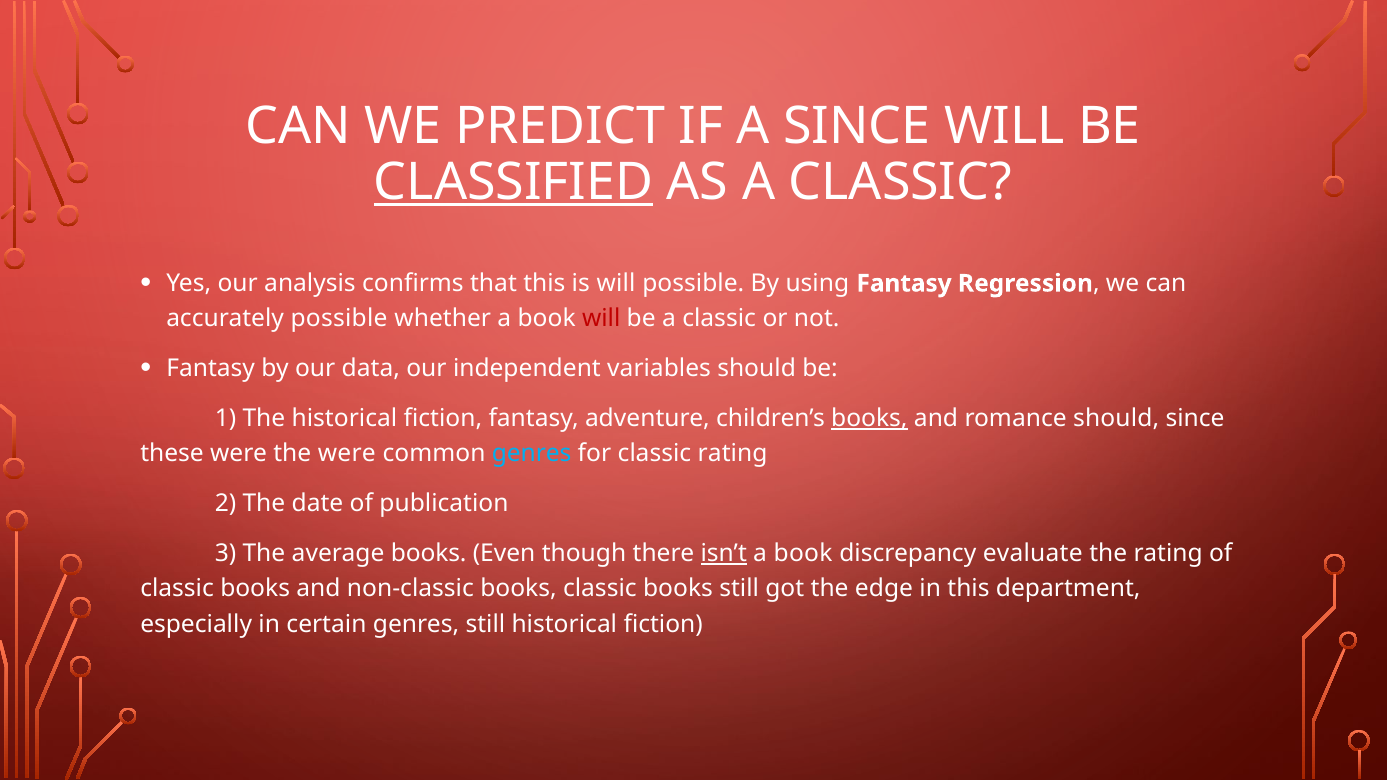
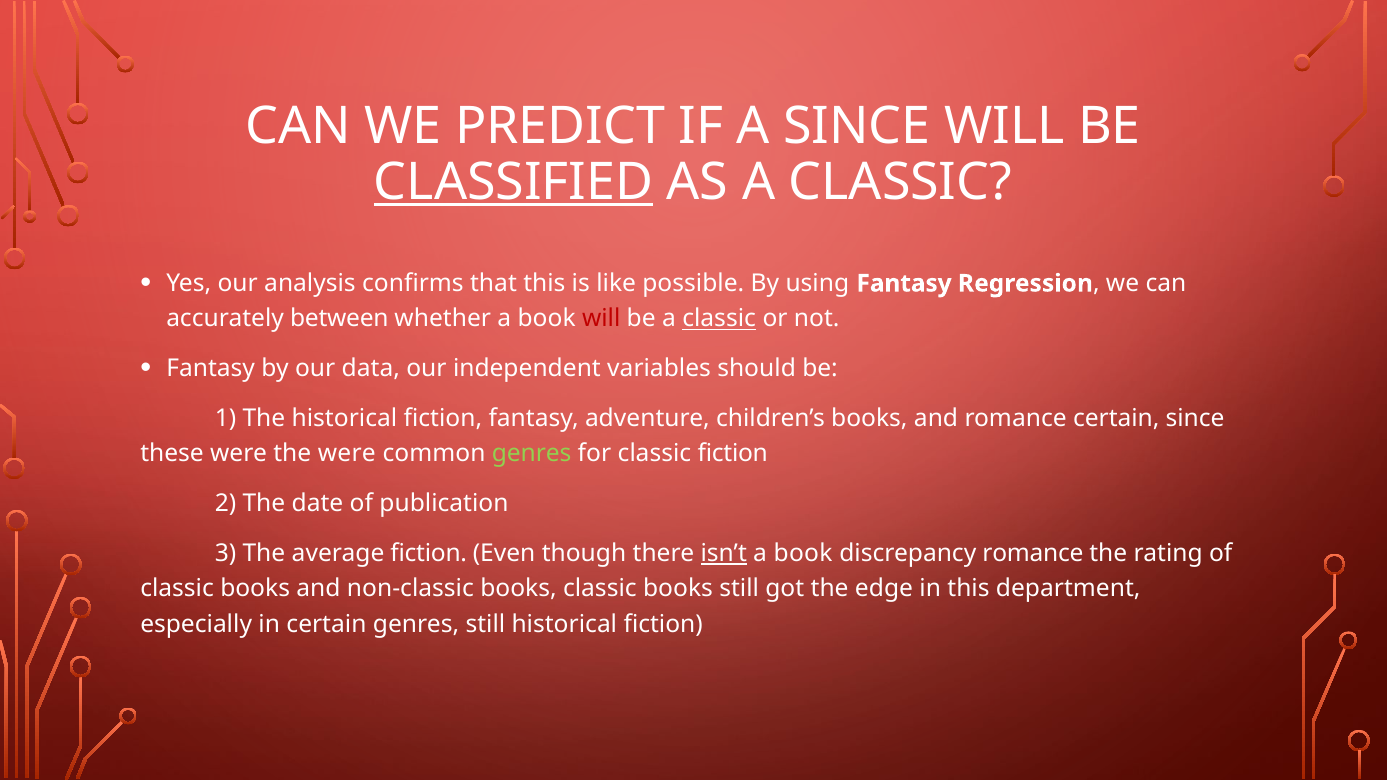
is will: will -> like (616, 283)
accurately possible: possible -> between (339, 319)
classic underline: none -> present (719, 319)
books underline: present -> none (869, 419)
romance should: should -> certain (1116, 419)
genres colour: light blue -> light green (532, 454)
classic rating: rating -> fiction (733, 454)
average books: books -> fiction (429, 554)
discrepancy evaluate: evaluate -> romance (1033, 554)
